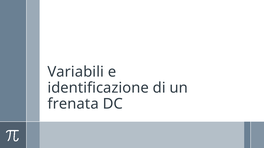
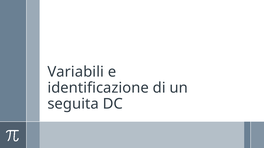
frenata: frenata -> seguita (73, 104)
